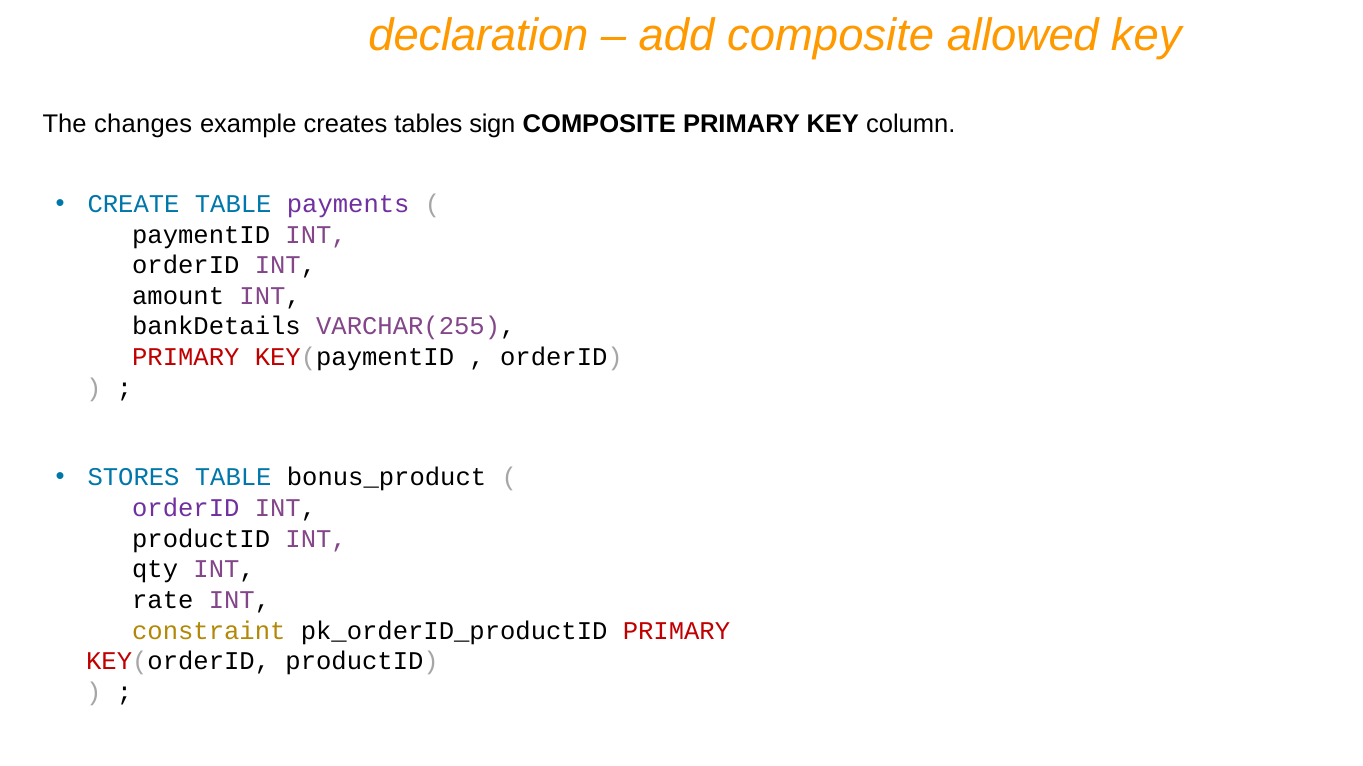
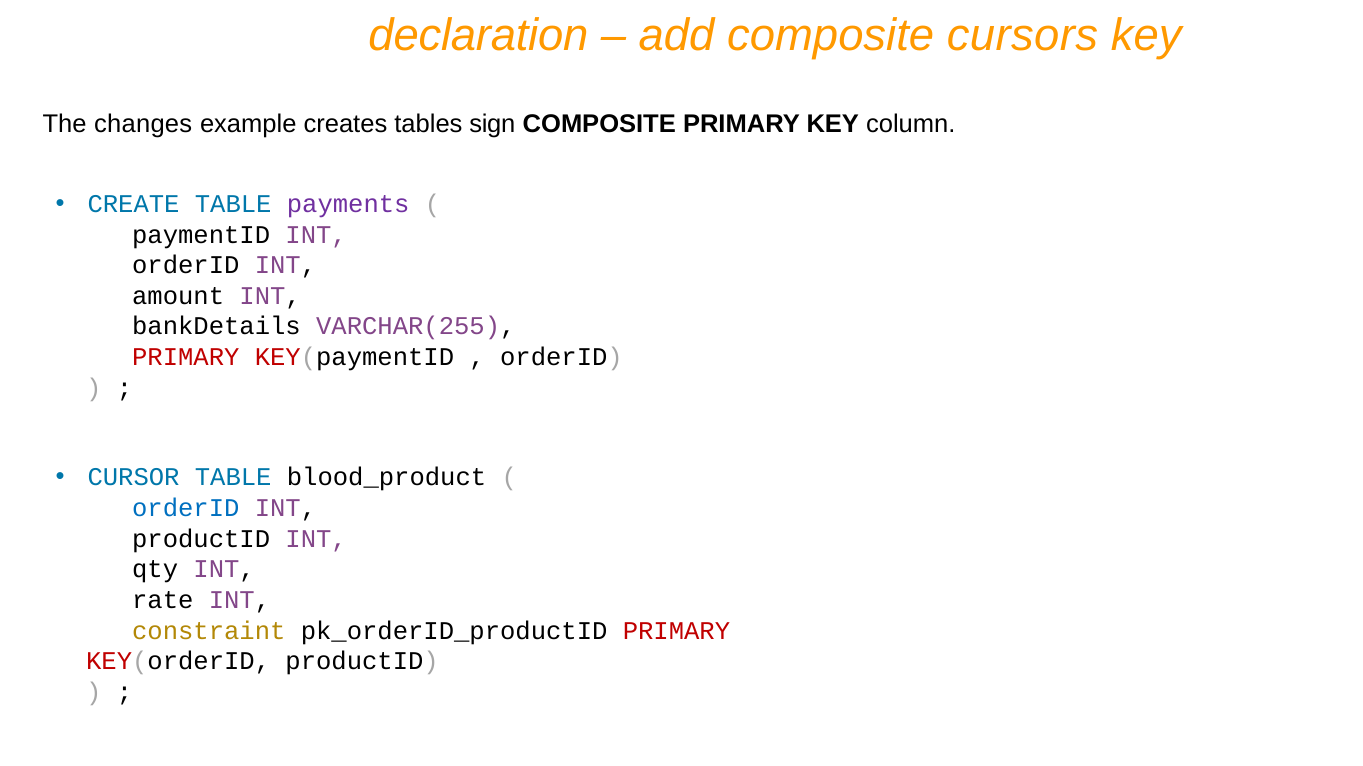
allowed: allowed -> cursors (1022, 35)
STORES: STORES -> CURSOR (134, 478)
bonus_product: bonus_product -> blood_product (387, 478)
orderID colour: purple -> blue (186, 509)
